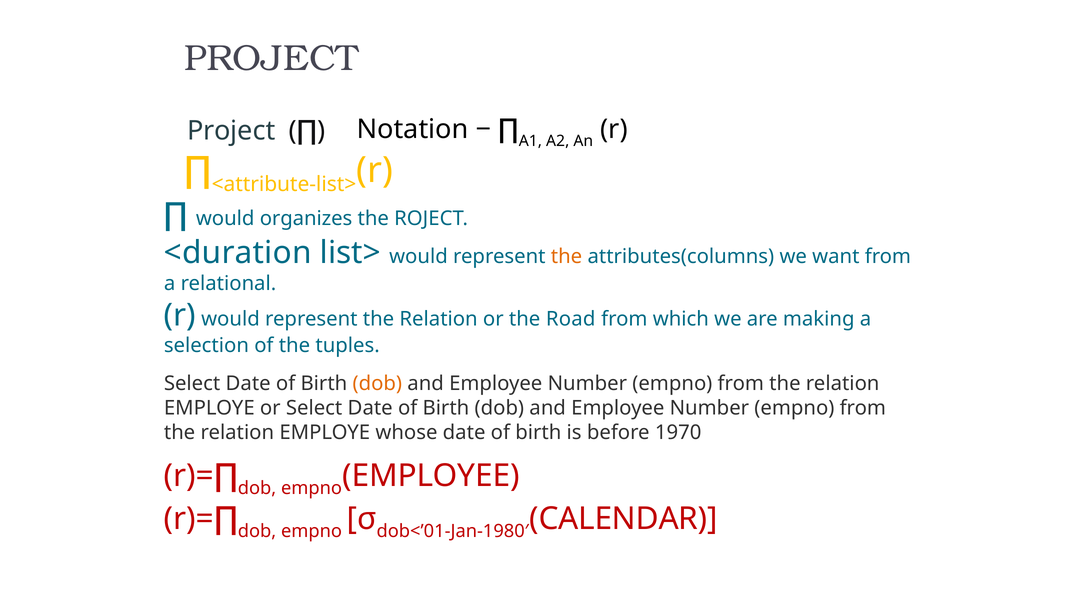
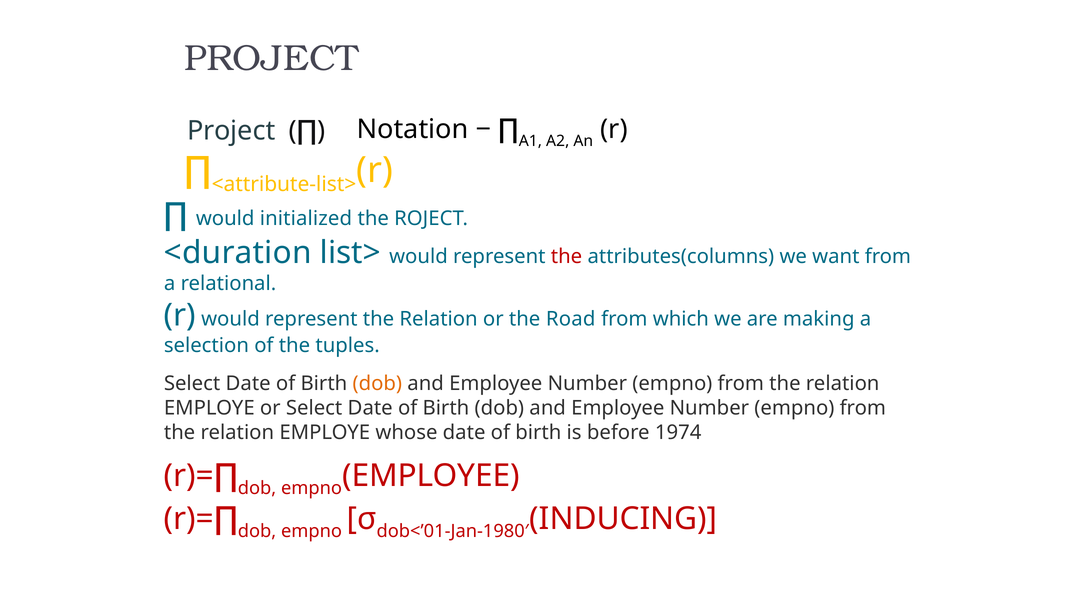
organizes: organizes -> initialized (306, 219)
the colour: orange -> red (566, 257)
1970: 1970 -> 1974 (678, 433)
CALENDAR: CALENDAR -> INDUCING (623, 519)
